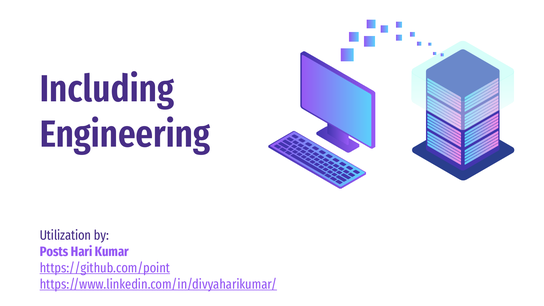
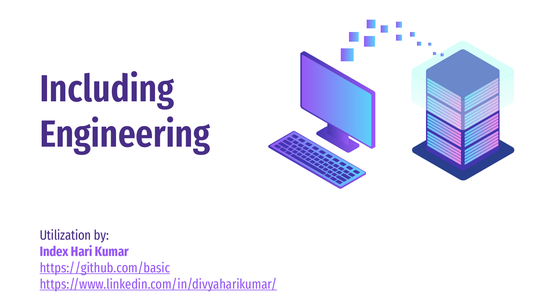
Posts: Posts -> Index (54, 252)
https://github.com/point: https://github.com/point -> https://github.com/basic (105, 268)
